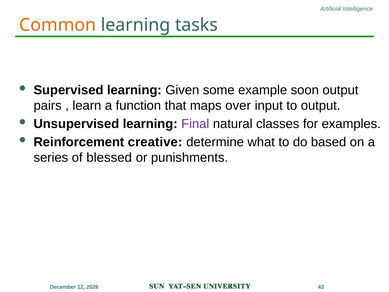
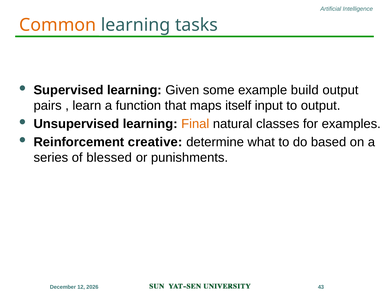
soon: soon -> build (305, 90)
over: over -> itself (238, 106)
Final colour: purple -> orange (195, 124)
